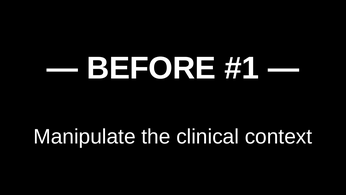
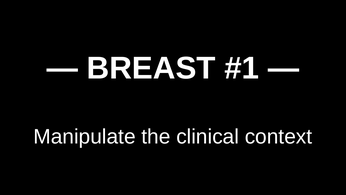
BEFORE: BEFORE -> BREAST (151, 68)
